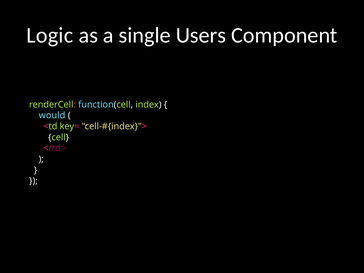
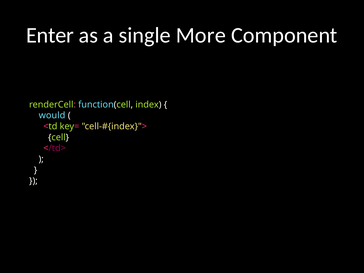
Logic: Logic -> Enter (50, 35)
Users: Users -> More (201, 35)
